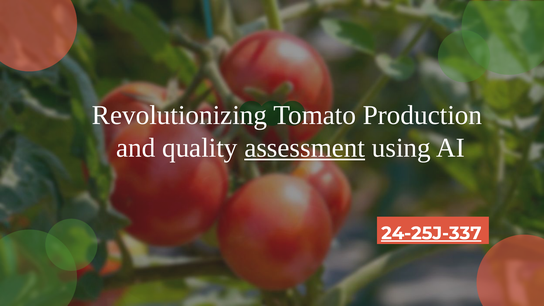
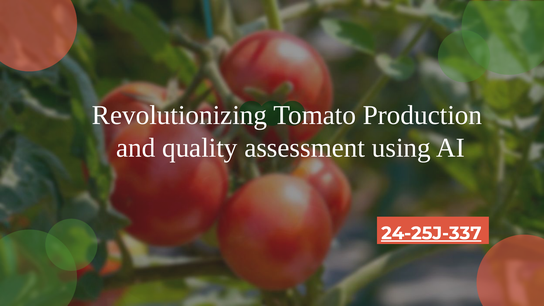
assessment underline: present -> none (305, 148)
